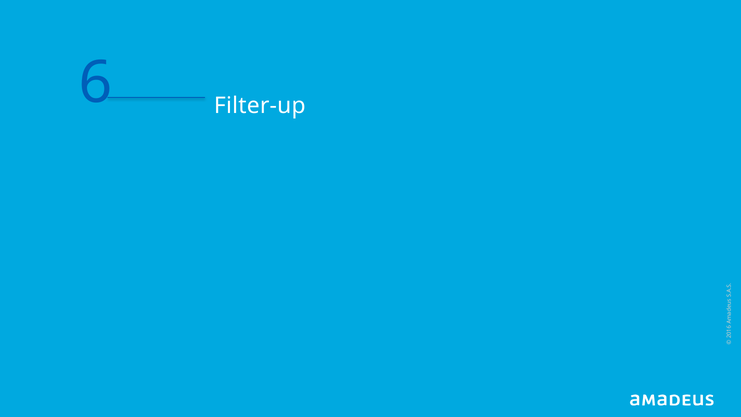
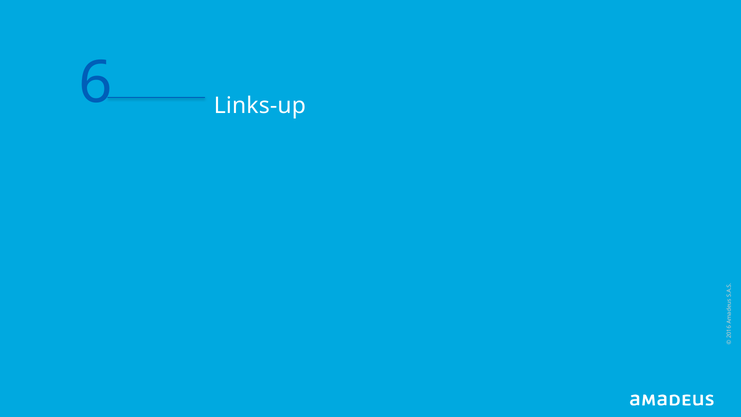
Filter-up: Filter-up -> Links-up (260, 106)
